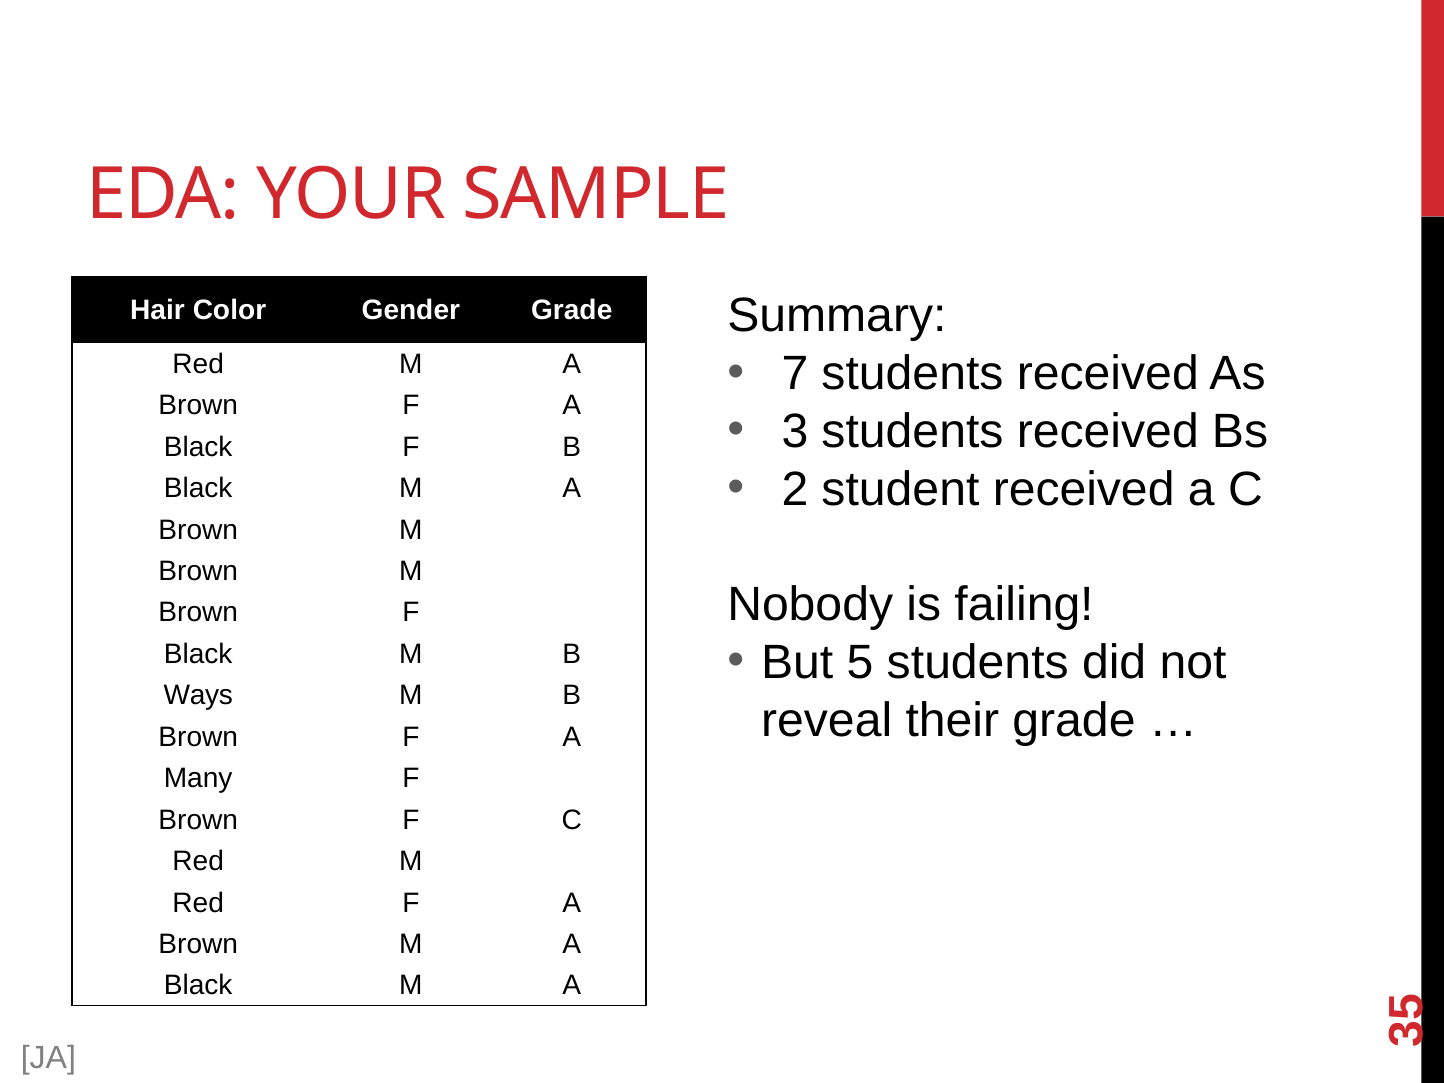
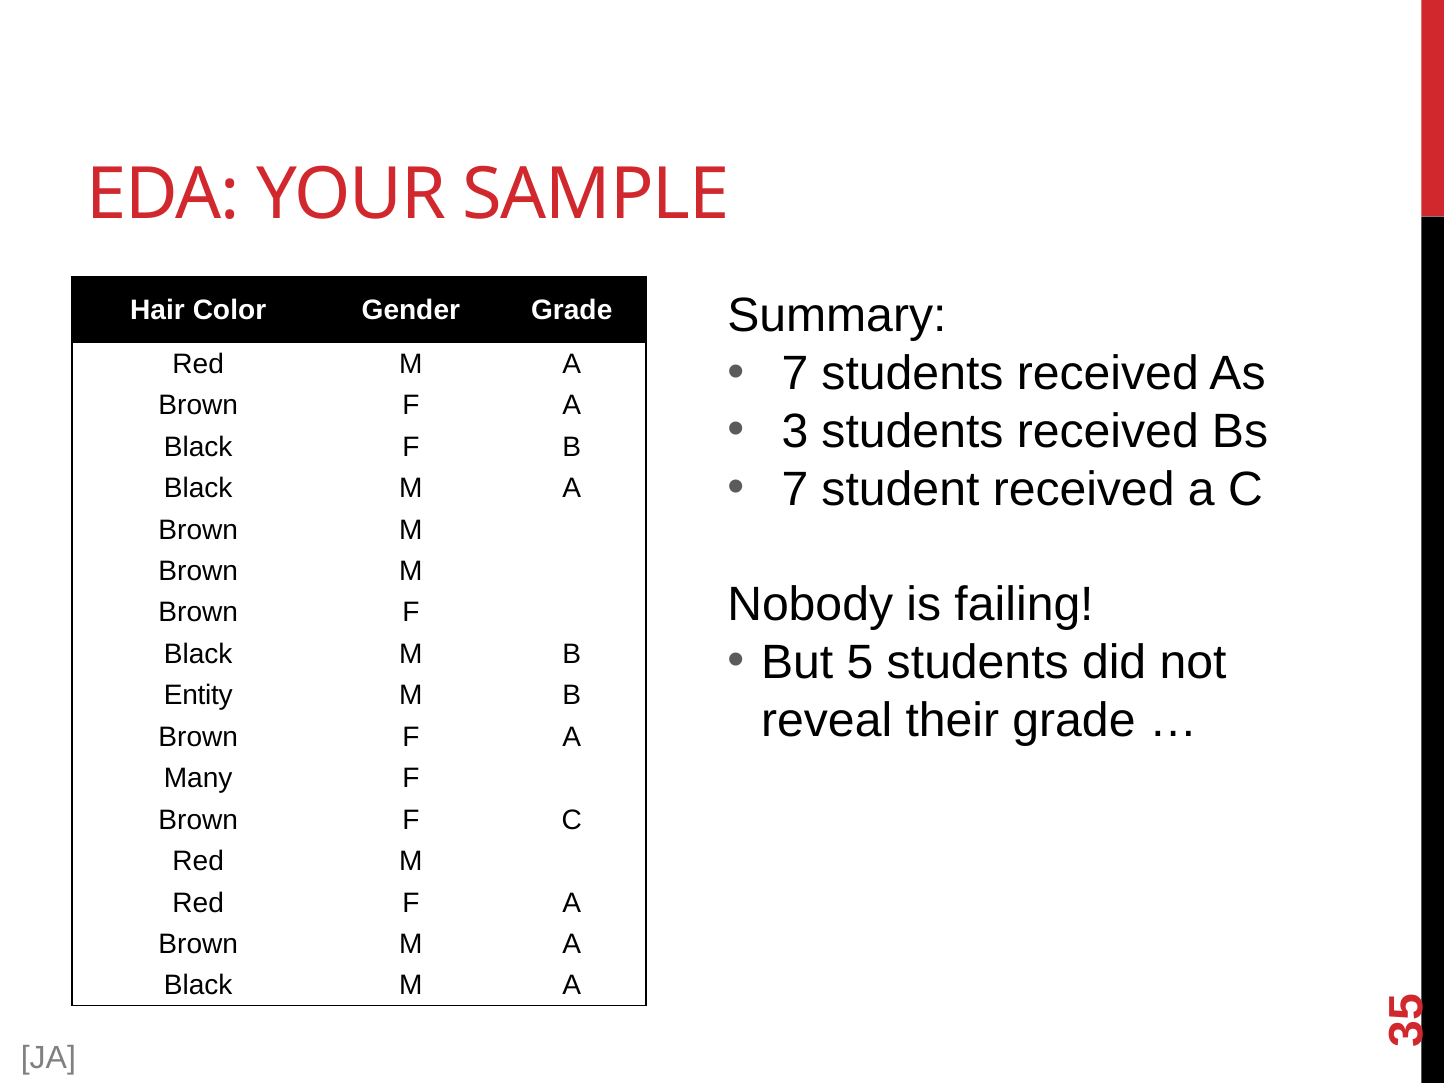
2: 2 -> 7 (795, 489)
Ways: Ways -> Entity (198, 696)
